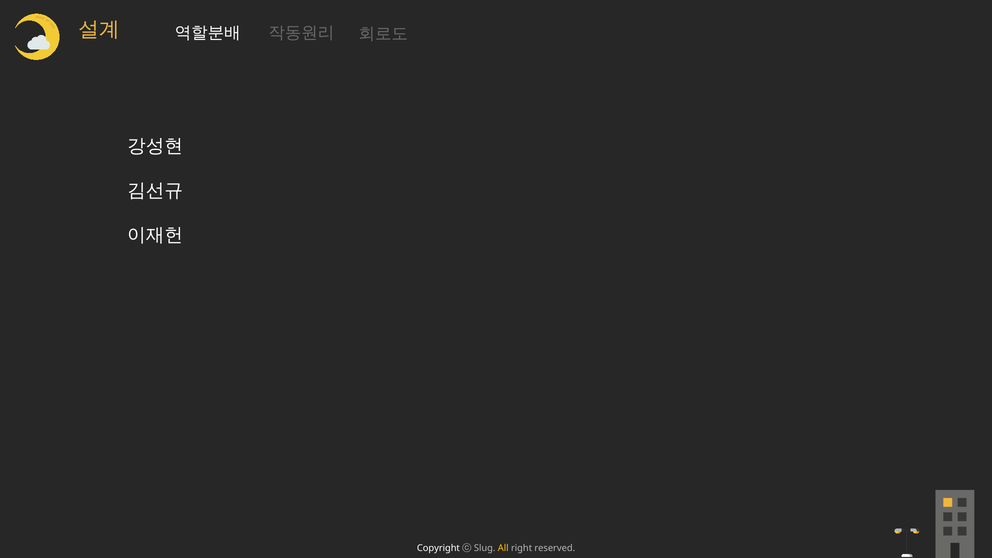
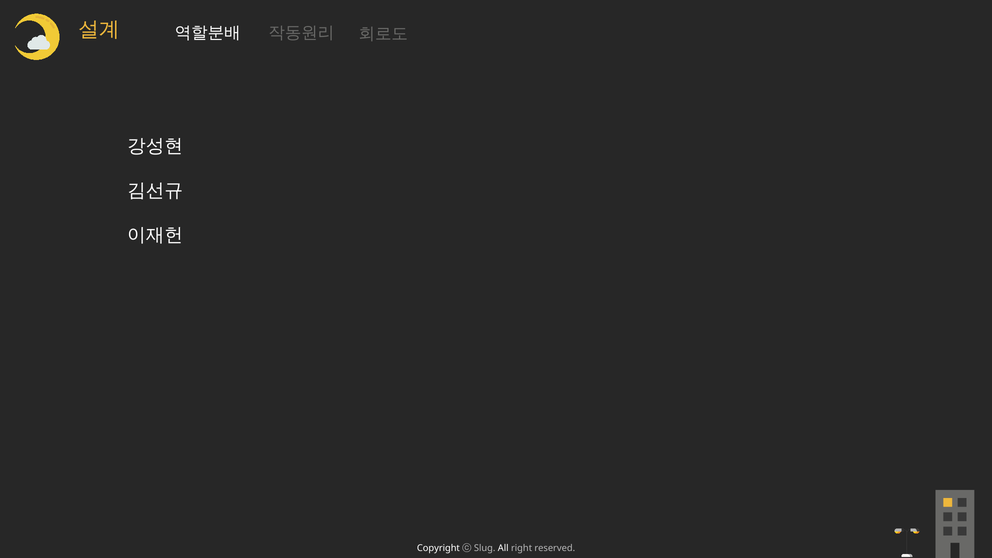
All colour: yellow -> white (503, 548)
